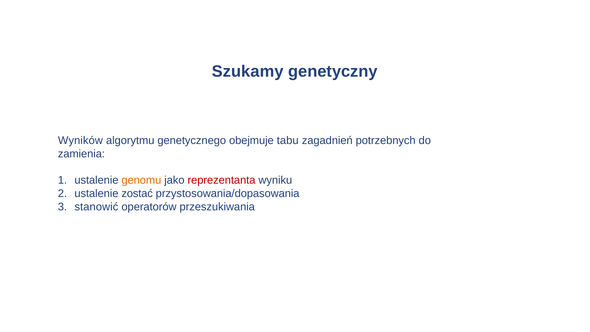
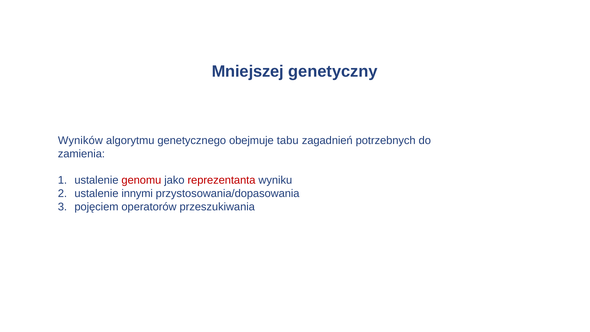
Szukamy: Szukamy -> Mniejszej (248, 71)
genomu colour: orange -> red (141, 180)
zostać: zostać -> innymi (137, 194)
stanowić: stanowić -> pojęciem (96, 207)
